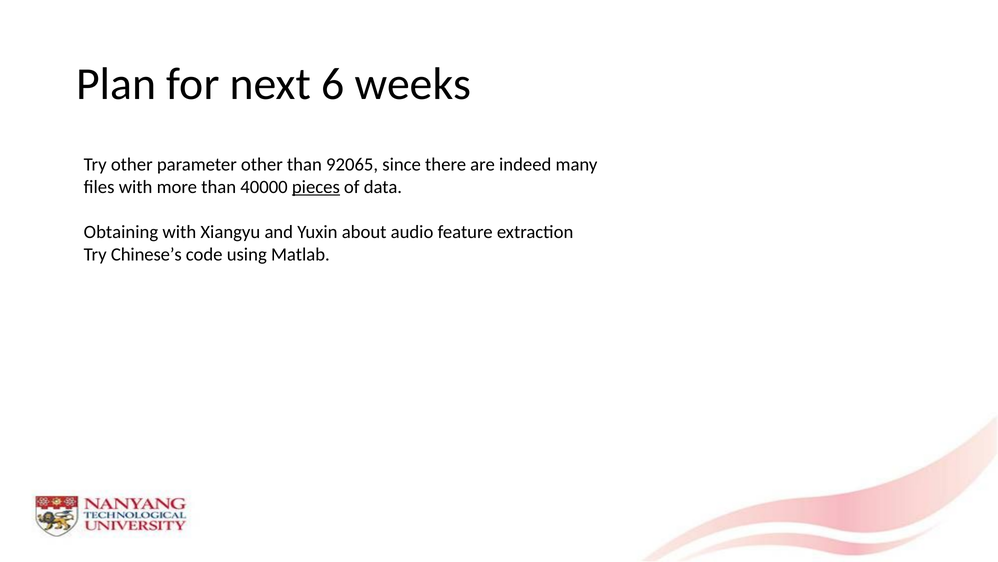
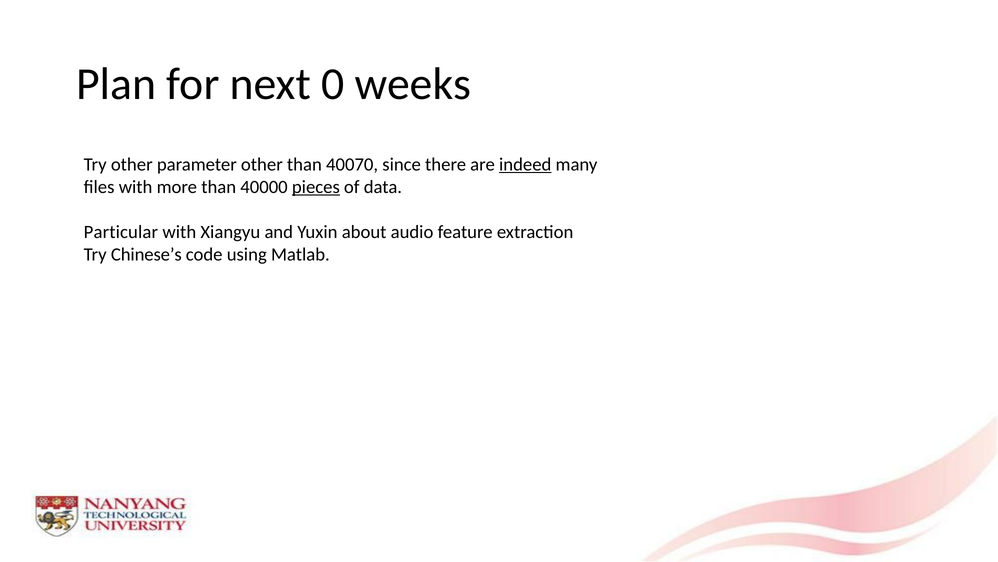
6: 6 -> 0 (333, 84)
92065: 92065 -> 40070 (352, 164)
indeed underline: none -> present (525, 164)
Obtaining: Obtaining -> Particular (121, 232)
